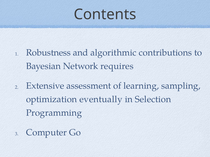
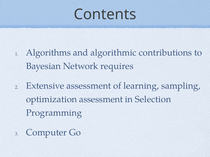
Robustness: Robustness -> Algorithms (48, 53)
optimization eventually: eventually -> assessment (101, 100)
